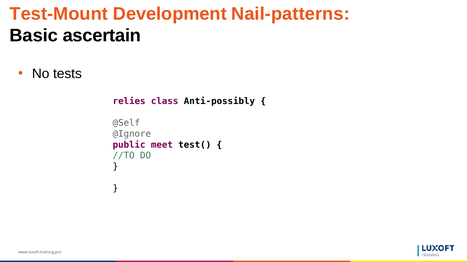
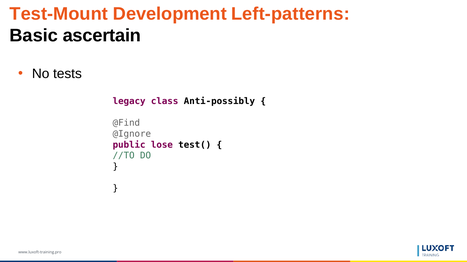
Nail-patterns: Nail-patterns -> Left-patterns (290, 14)
relies: relies -> legacy (129, 102)
@Self: @Self -> @Find (126, 123)
meet: meet -> lose (162, 145)
